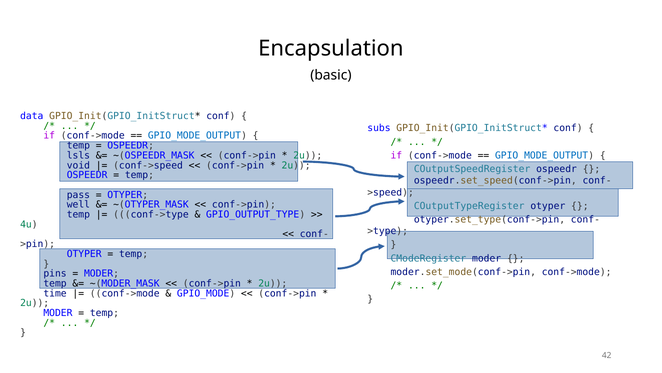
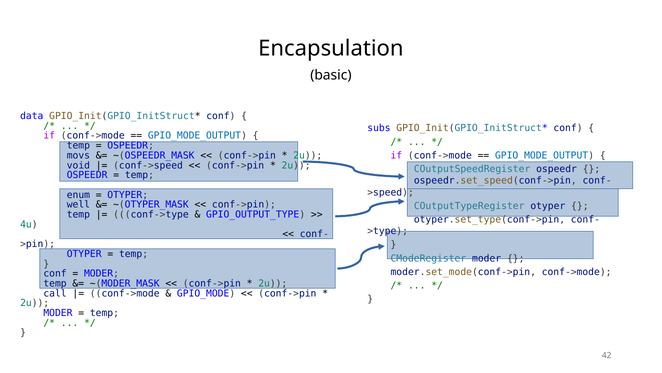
lsls: lsls -> movs (78, 155)
pass: pass -> enum (78, 195)
pins: pins -> conf (55, 273)
time: time -> call (55, 293)
